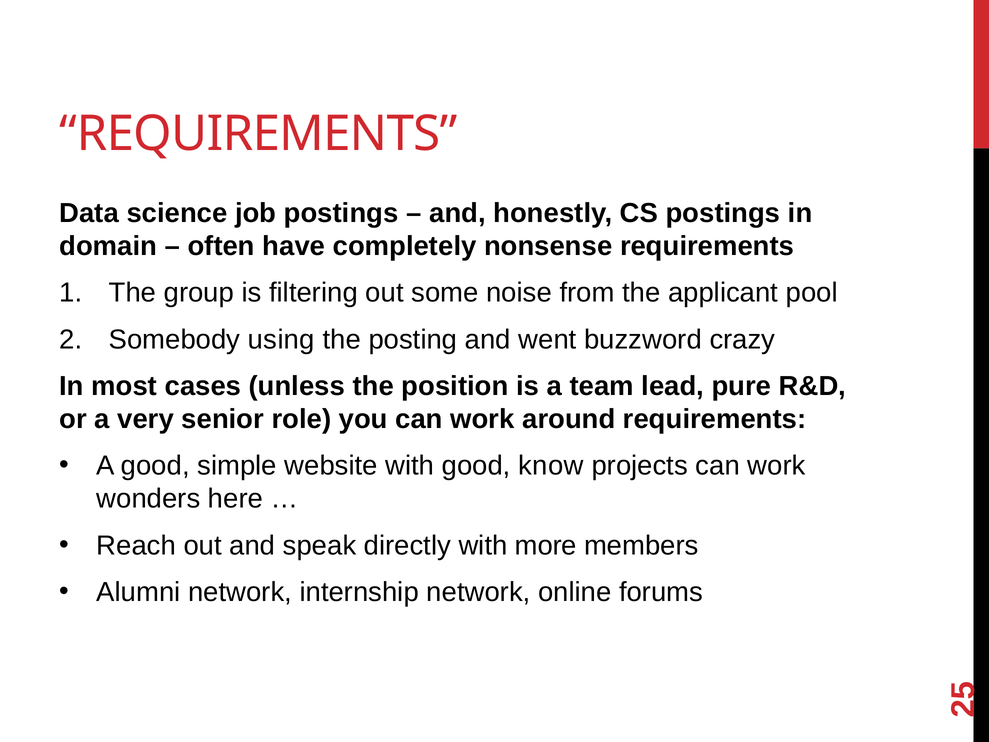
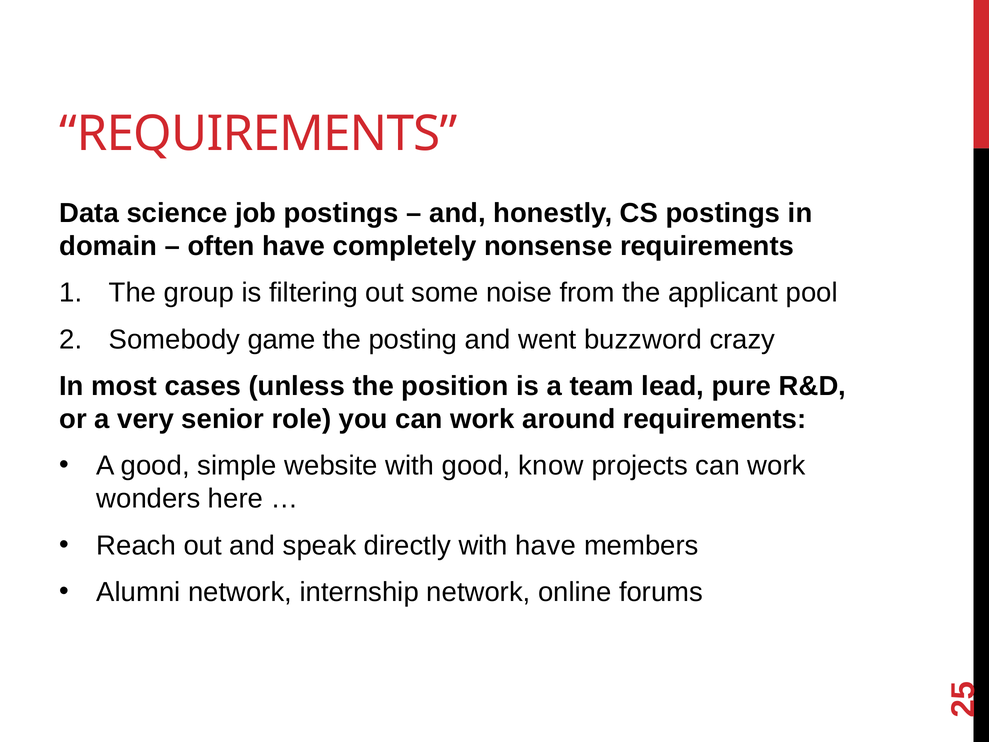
using: using -> game (282, 339)
with more: more -> have (546, 545)
